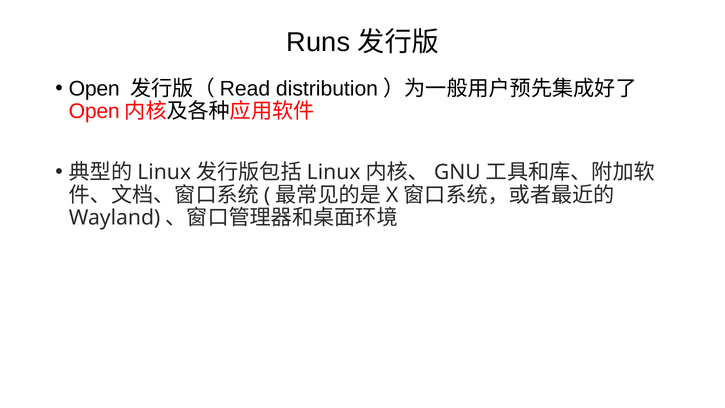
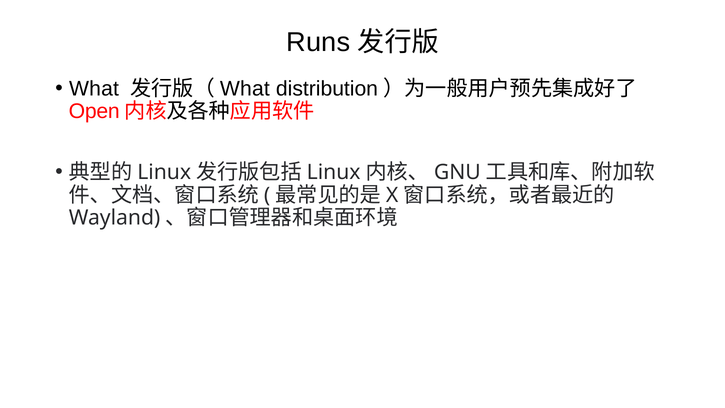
Open: Open -> What (94, 89)
Read: Read -> What (245, 89)
